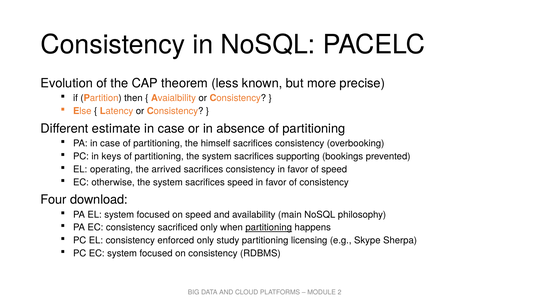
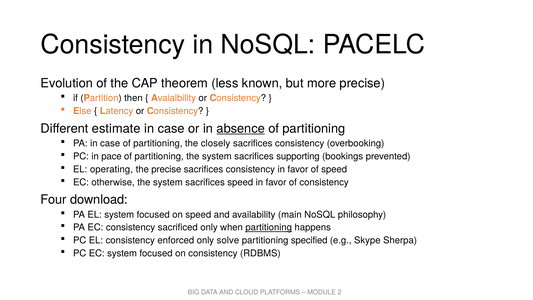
absence underline: none -> present (241, 128)
himself: himself -> closely (216, 143)
keys: keys -> pace (112, 156)
the arrived: arrived -> precise (166, 169)
study: study -> solve (228, 240)
licensing: licensing -> specified (309, 240)
